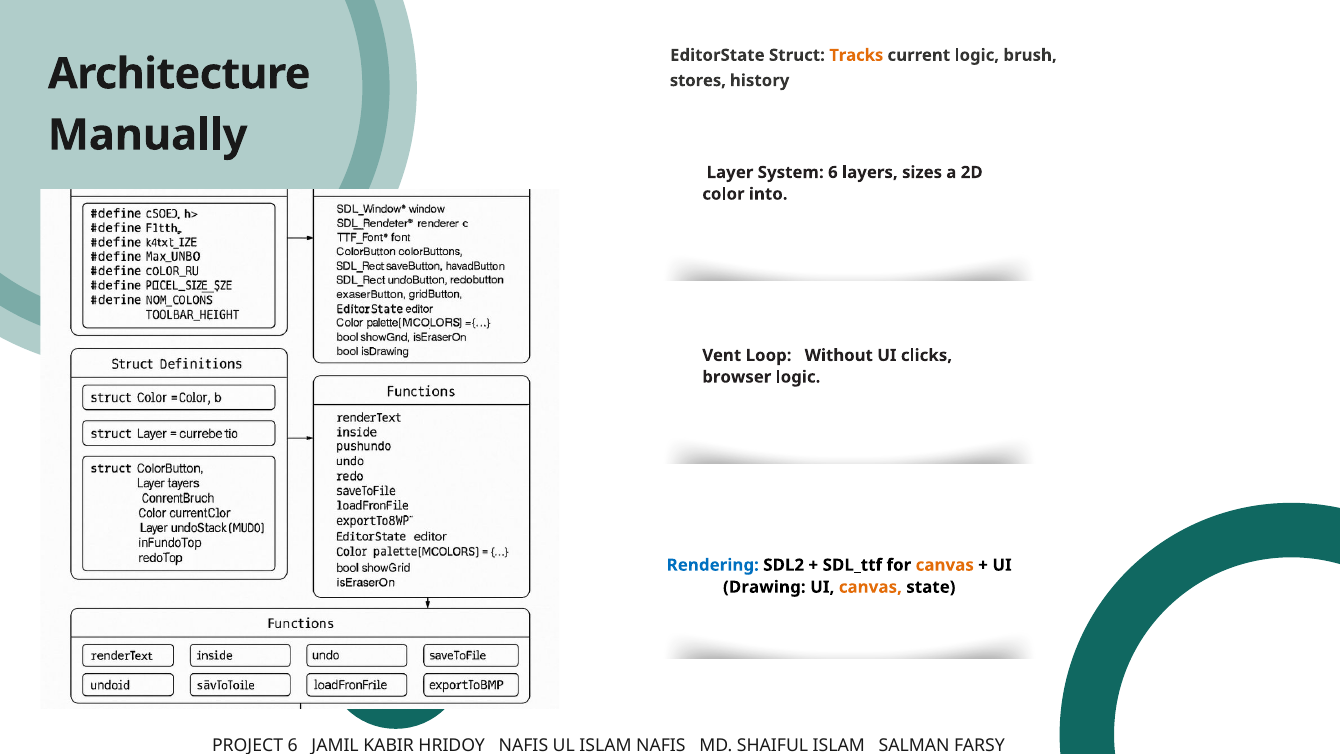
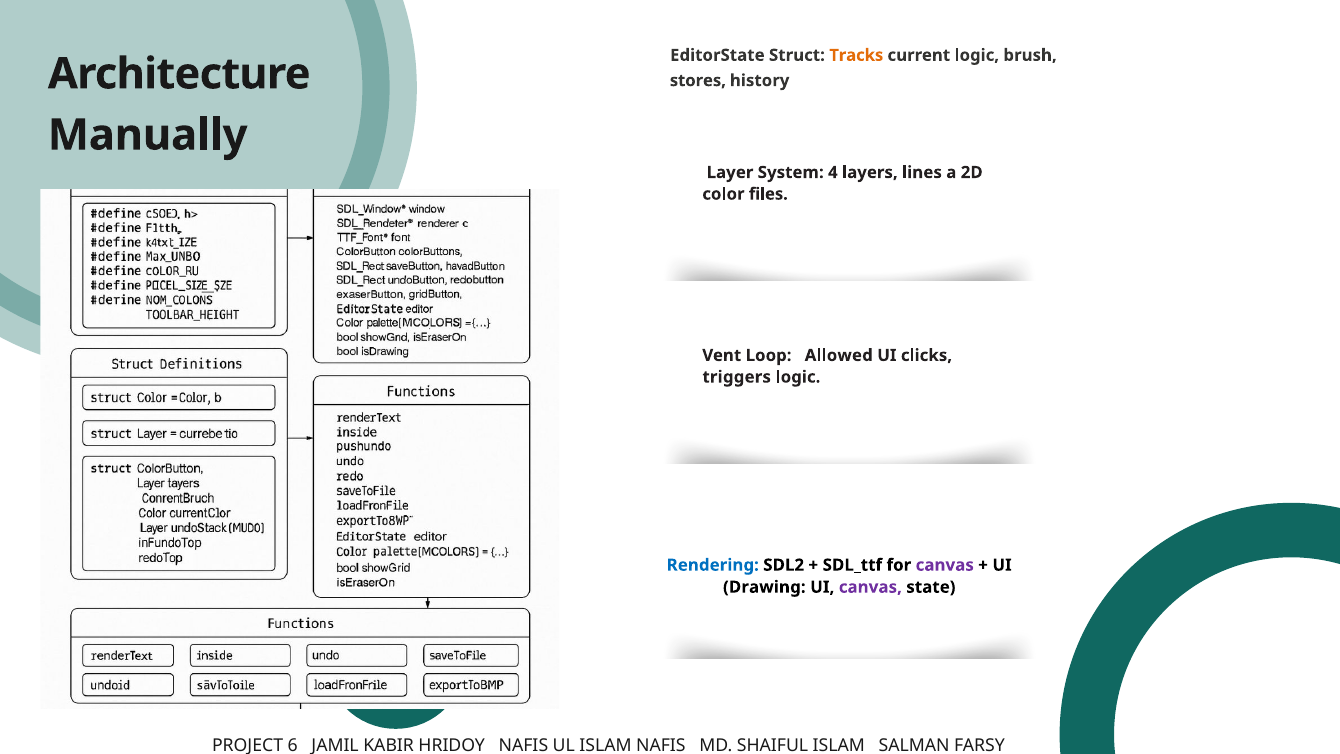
System 6: 6 -> 4 (833, 172)
sizes: sizes -> lines (922, 172)
into: into -> files (768, 194)
Without: Without -> Allowed (839, 355)
browser: browser -> triggers (737, 377)
canvas colour: orange -> purple (945, 565)
canvas colour: orange -> purple (870, 587)
